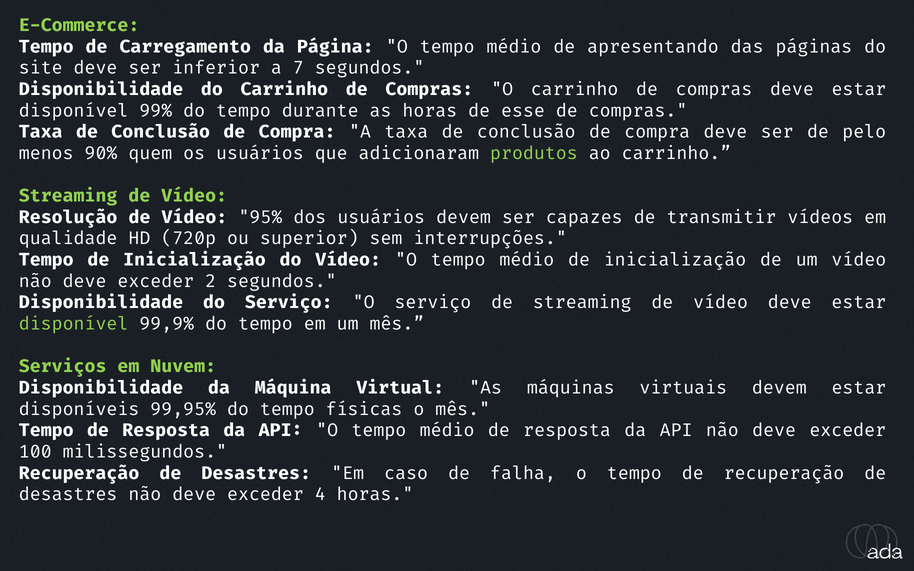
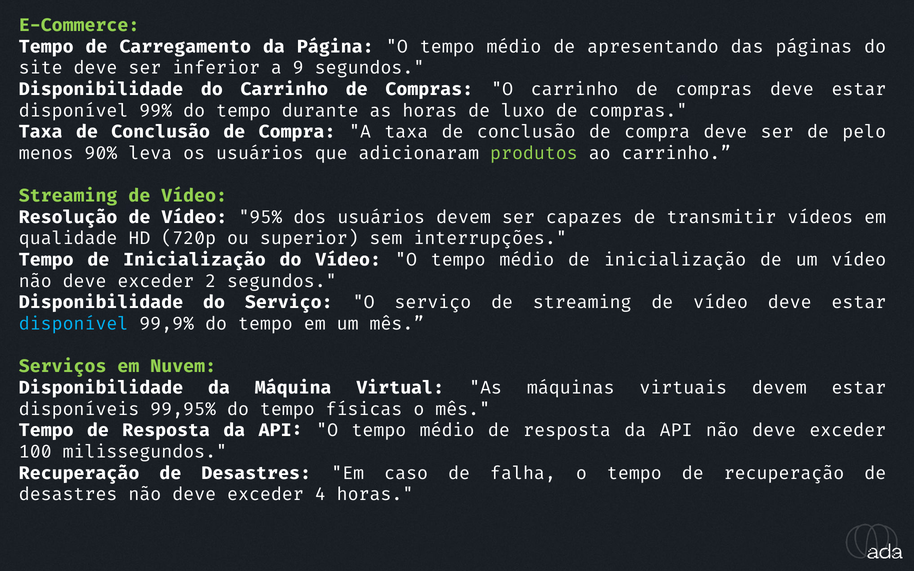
7: 7 -> 9 (298, 68)
esse: esse -> luxo (523, 111)
quem: quem -> leva (150, 153)
disponível colour: light green -> light blue (74, 324)
